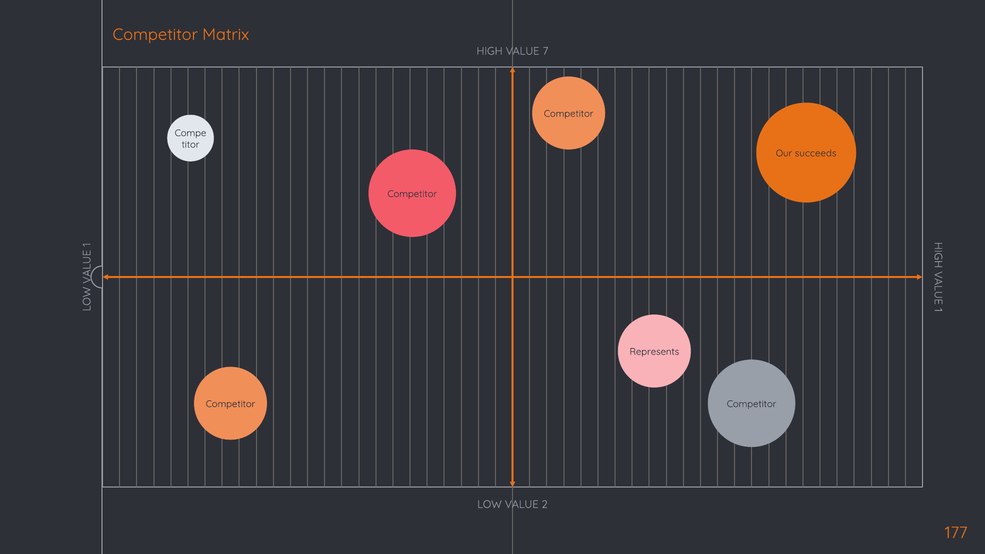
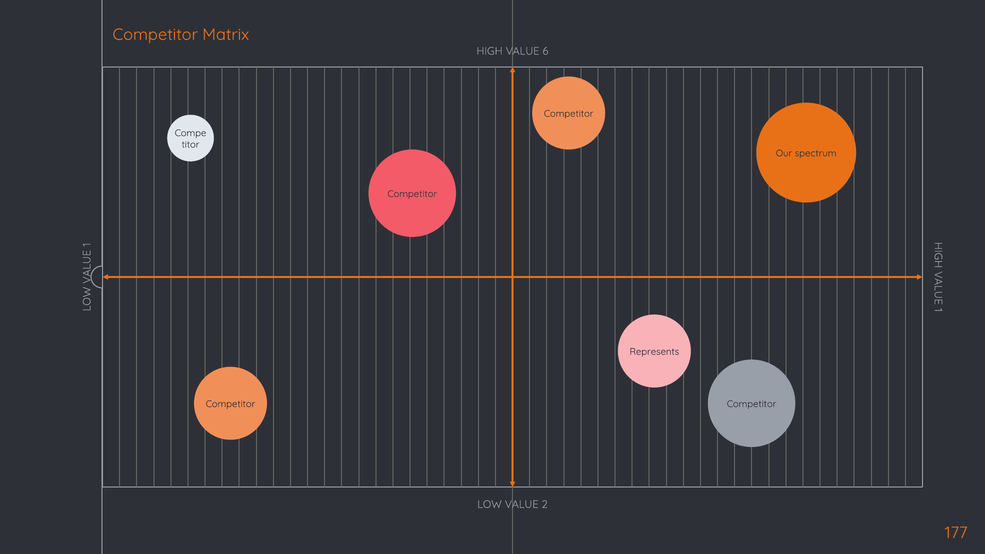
7: 7 -> 6 (545, 51)
succeeds: succeeds -> spectrum (816, 153)
